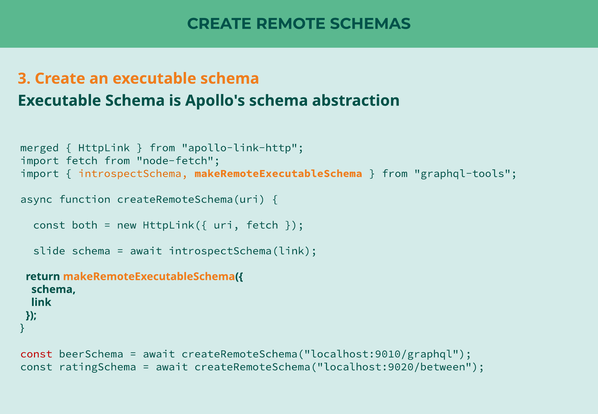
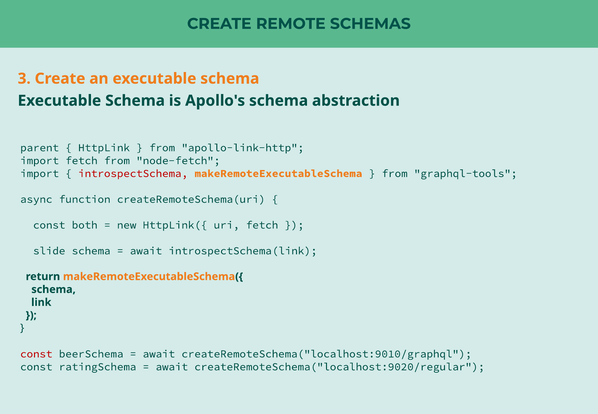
merged: merged -> parent (40, 148)
introspectSchema colour: orange -> red (133, 173)
createRemoteSchema("localhost:9020/between: createRemoteSchema("localhost:9020/between -> createRemoteSchema("localhost:9020/regular (340, 367)
